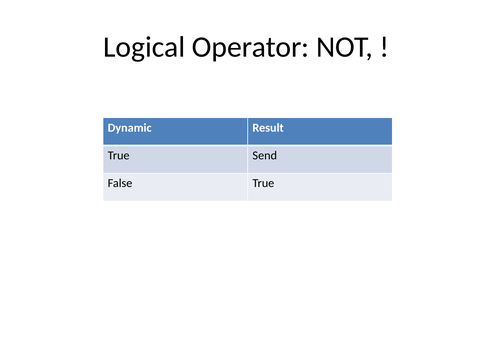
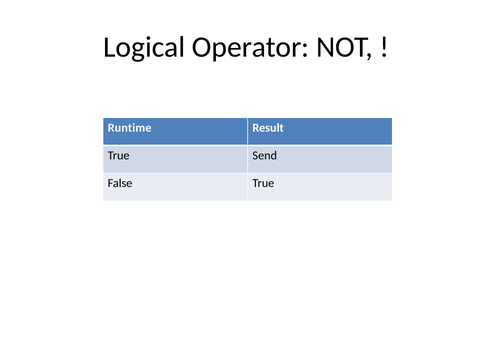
Dynamic: Dynamic -> Runtime (130, 128)
